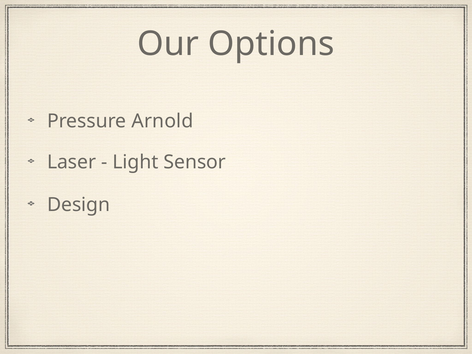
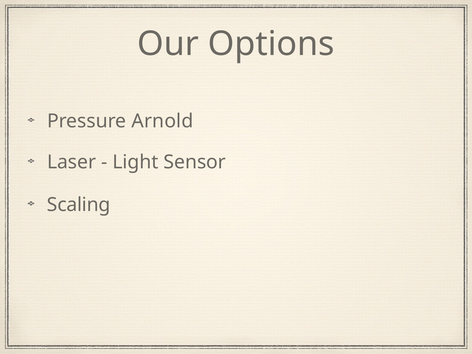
Design: Design -> Scaling (79, 205)
